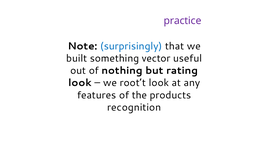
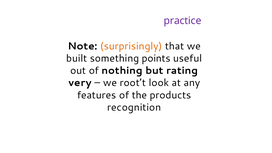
surprisingly colour: blue -> orange (131, 46)
vector: vector -> points (156, 58)
look: look -> very (80, 83)
